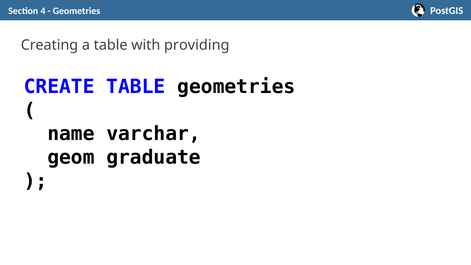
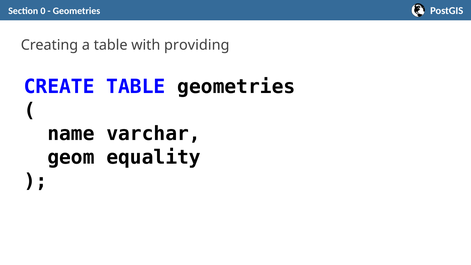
4: 4 -> 0 (43, 11)
graduate: graduate -> equality (154, 157)
